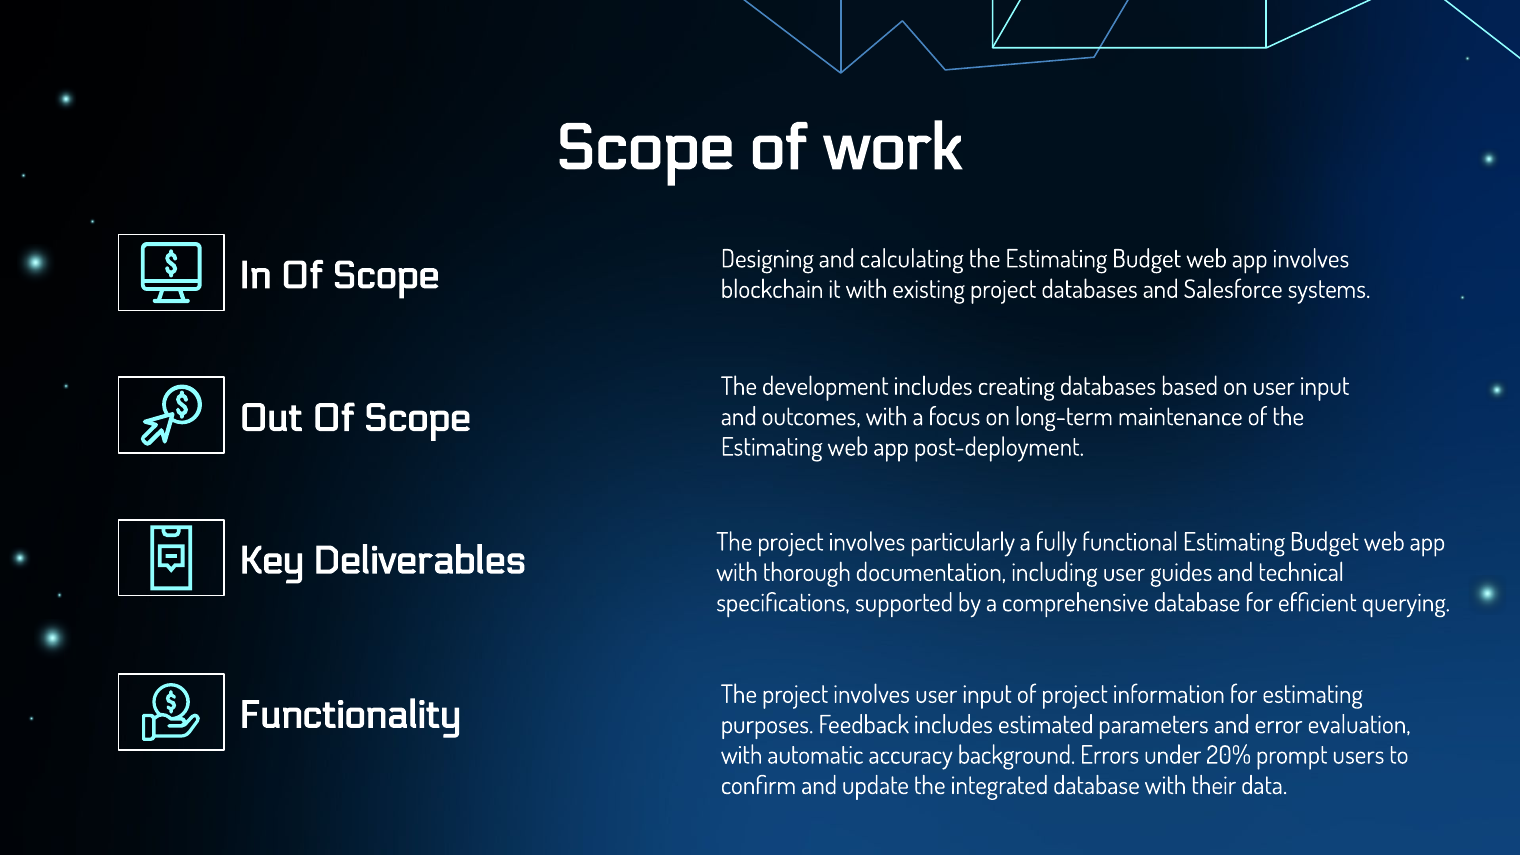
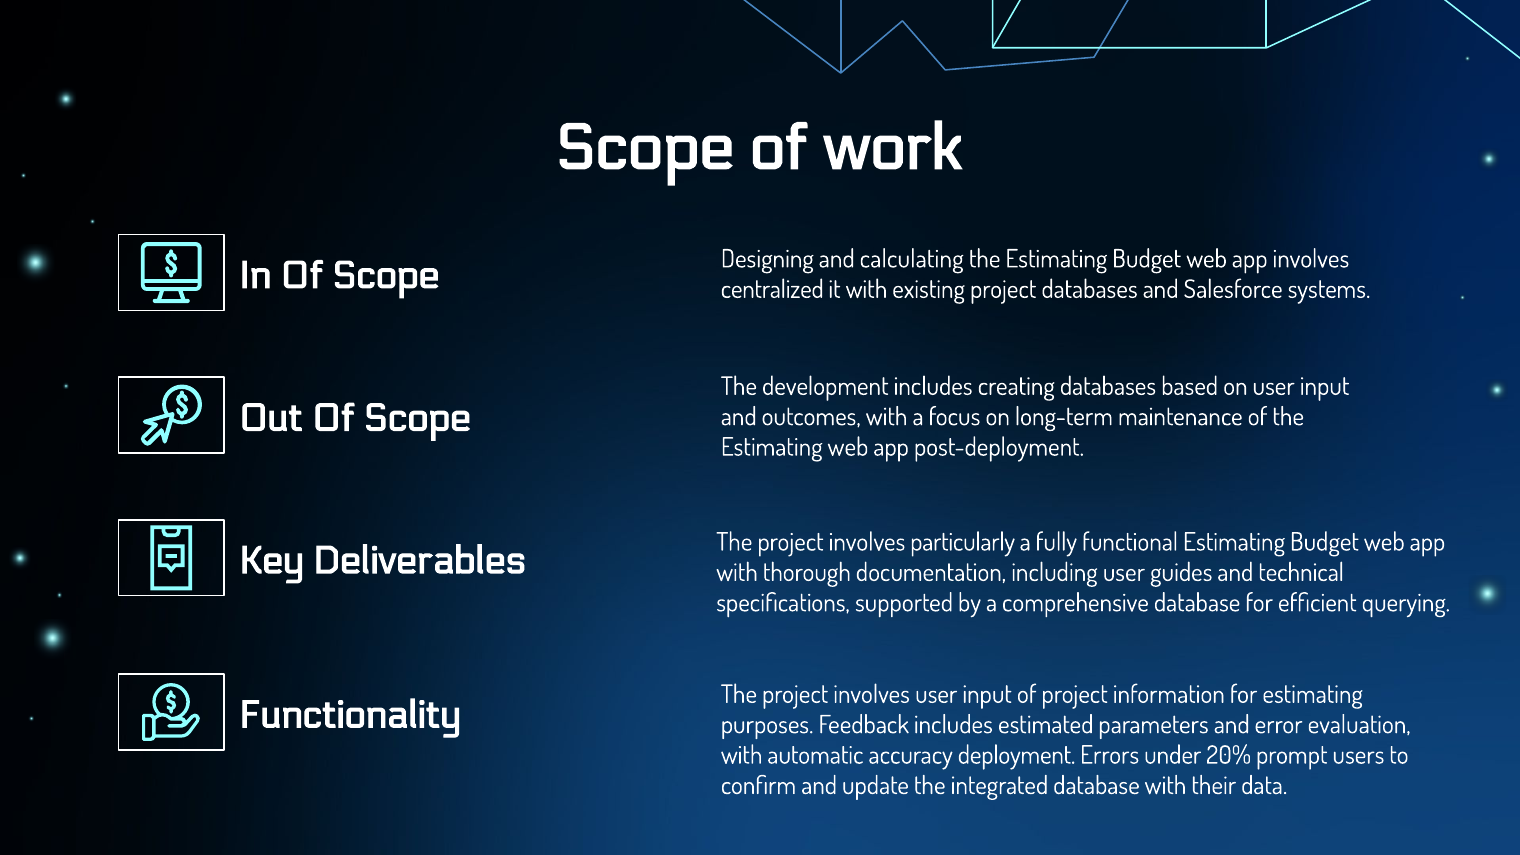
blockchain: blockchain -> centralized (772, 290)
background: background -> deployment (1017, 755)
